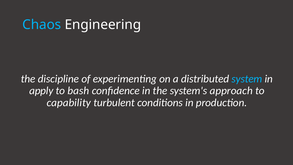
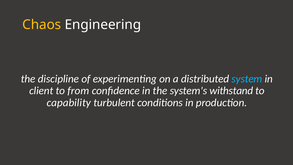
Chaos colour: light blue -> yellow (42, 25)
apply: apply -> client (41, 91)
bash: bash -> from (78, 91)
approach: approach -> withstand (231, 91)
